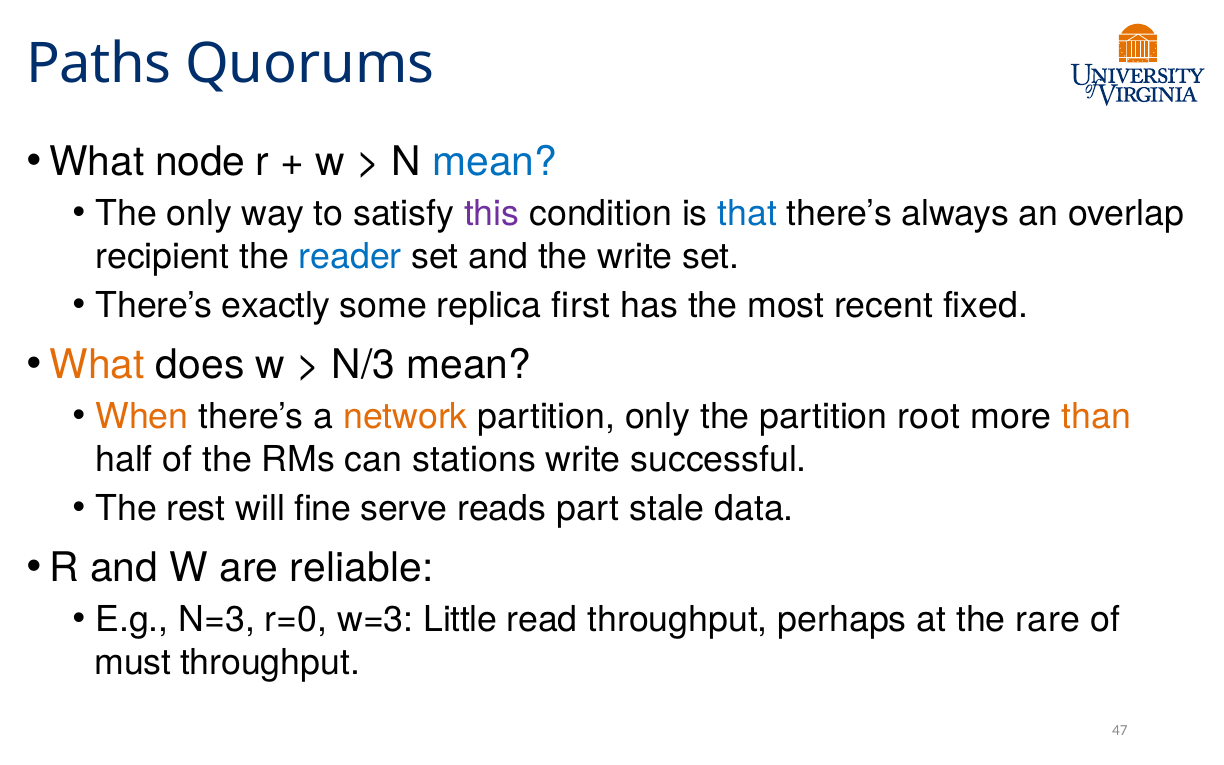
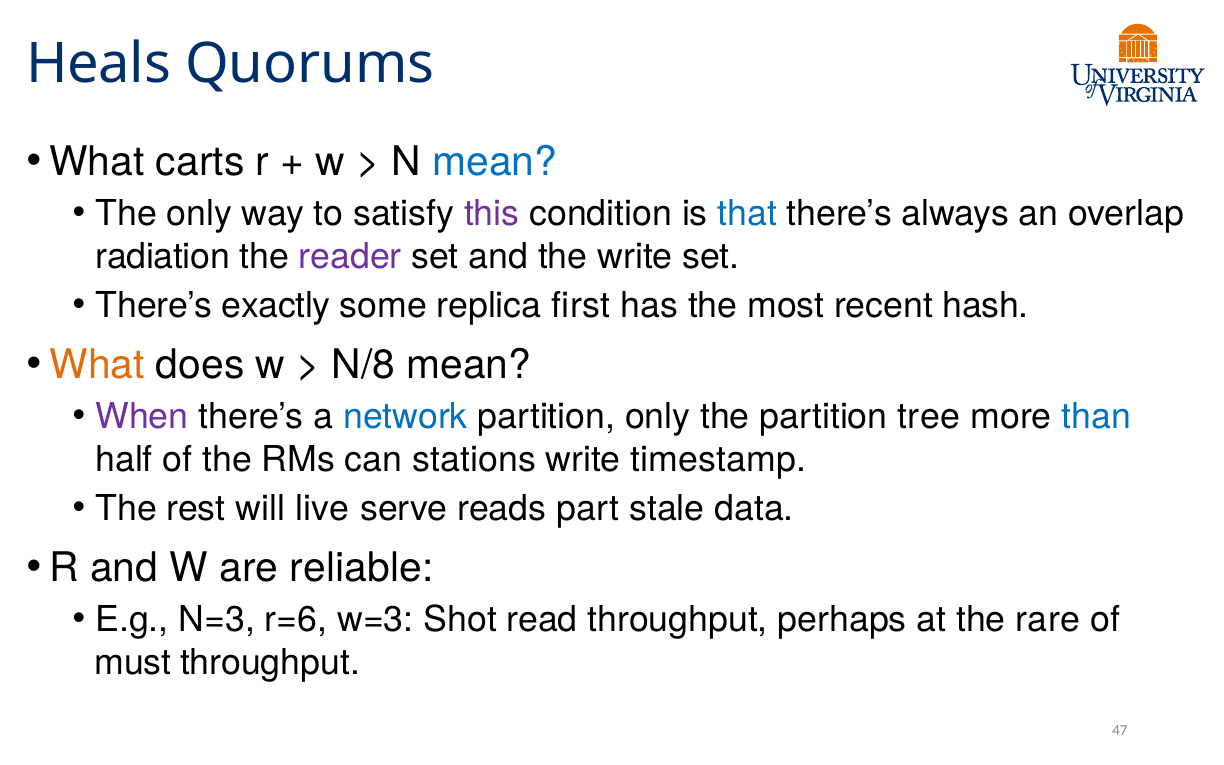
Paths: Paths -> Heals (99, 64)
node: node -> carts (200, 162)
recipient: recipient -> radiation (163, 257)
reader colour: blue -> purple (350, 257)
fixed: fixed -> hash (986, 306)
N/3: N/3 -> N/8 (363, 365)
When colour: orange -> purple (142, 417)
network colour: orange -> blue (405, 417)
root: root -> tree (929, 417)
than colour: orange -> blue (1096, 417)
successful: successful -> timestamp (719, 460)
fine: fine -> live (322, 509)
r=0: r=0 -> r=6 (296, 620)
Little: Little -> Shot (460, 620)
